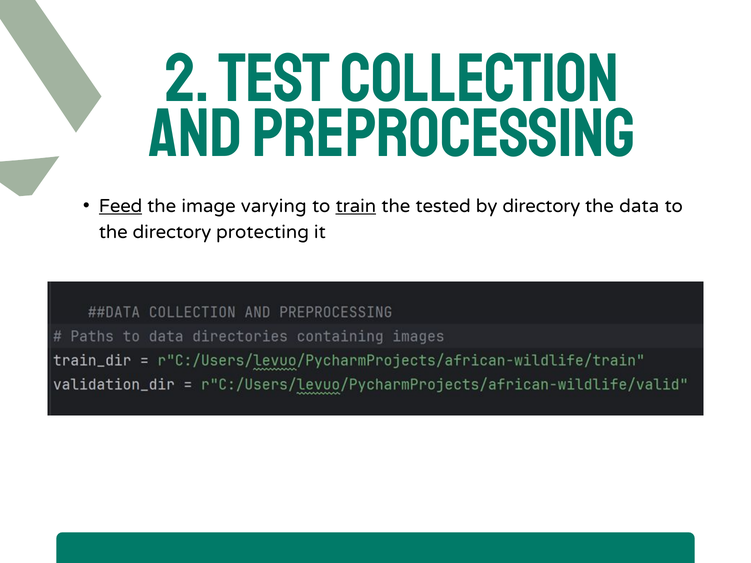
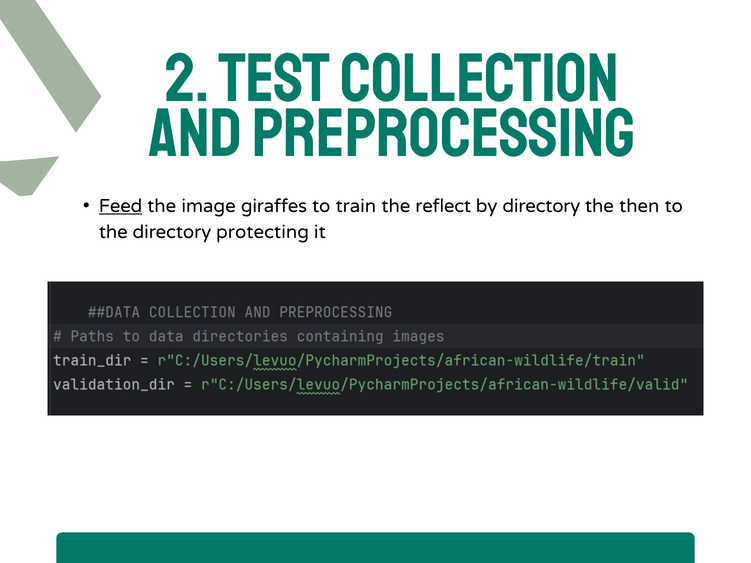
varying: varying -> giraffes (274, 206)
train underline: present -> none (356, 206)
tested: tested -> reflect (443, 206)
data: data -> then (639, 206)
